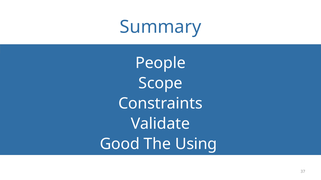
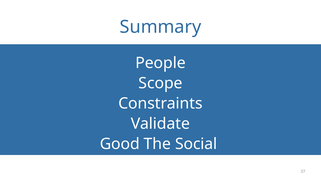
Using: Using -> Social (196, 144)
